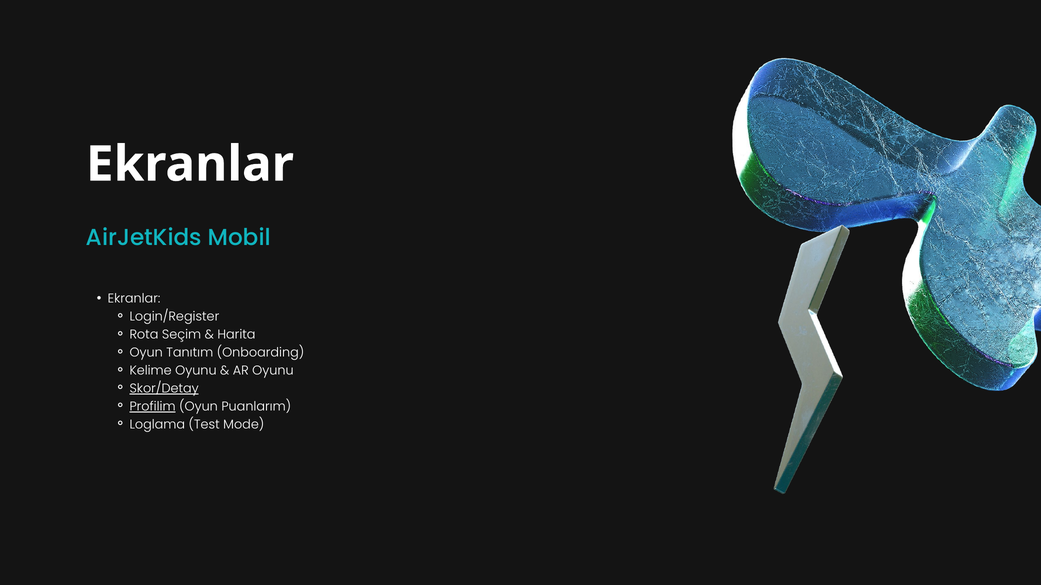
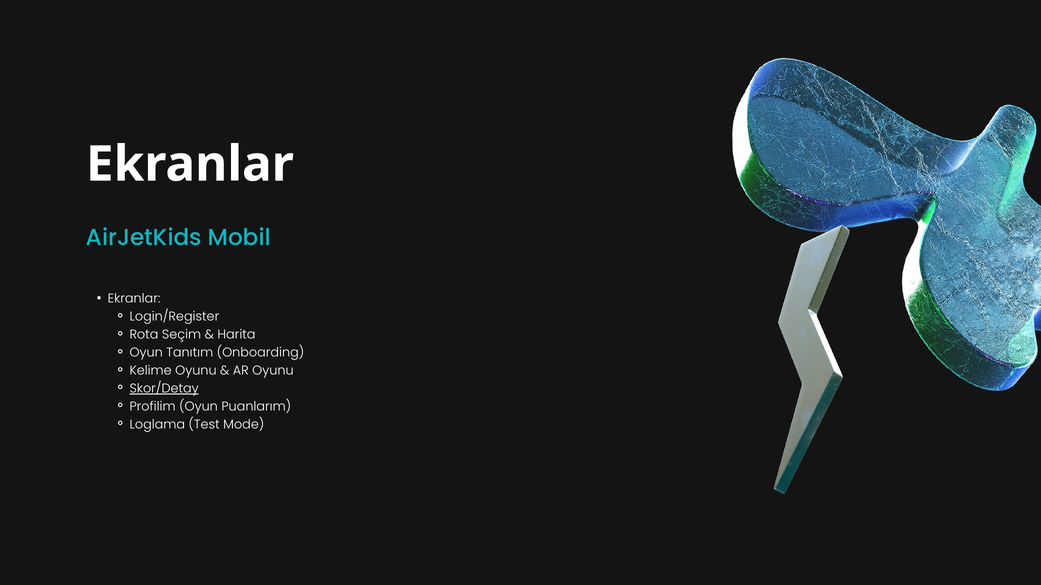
Profilim underline: present -> none (153, 407)
